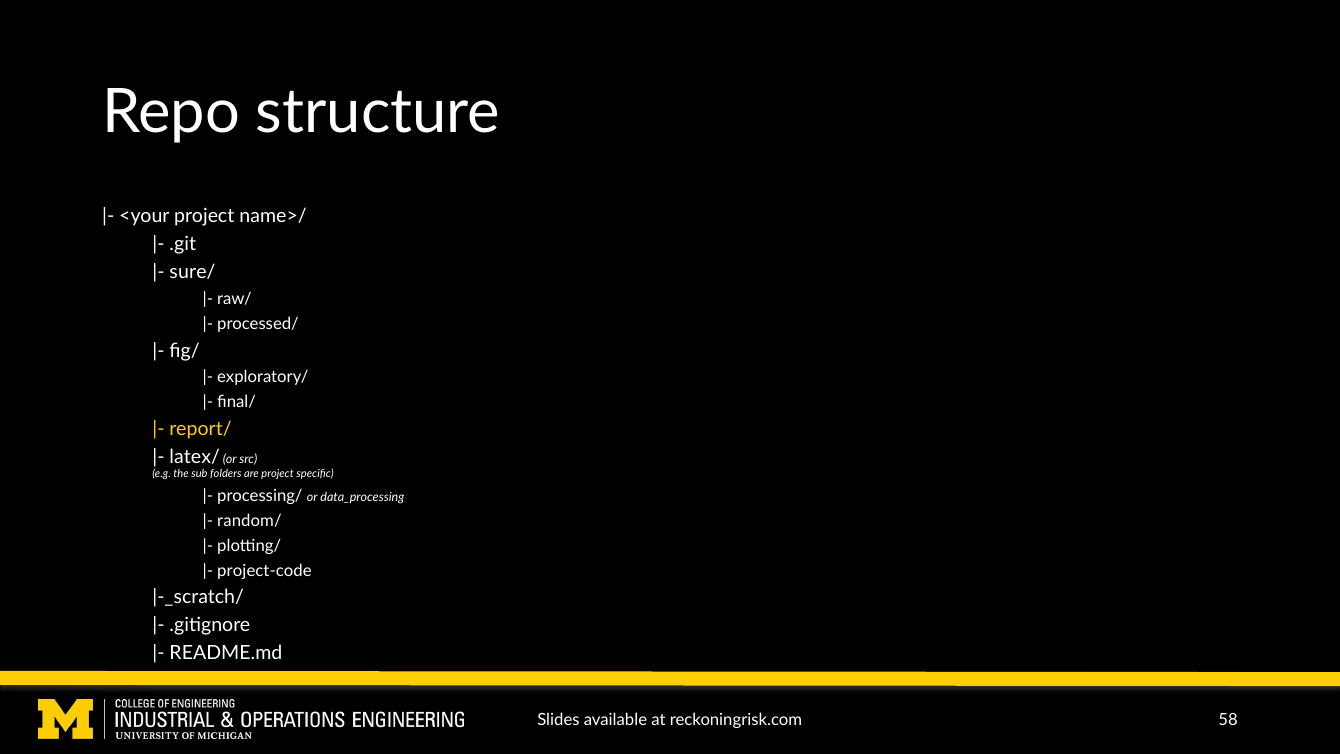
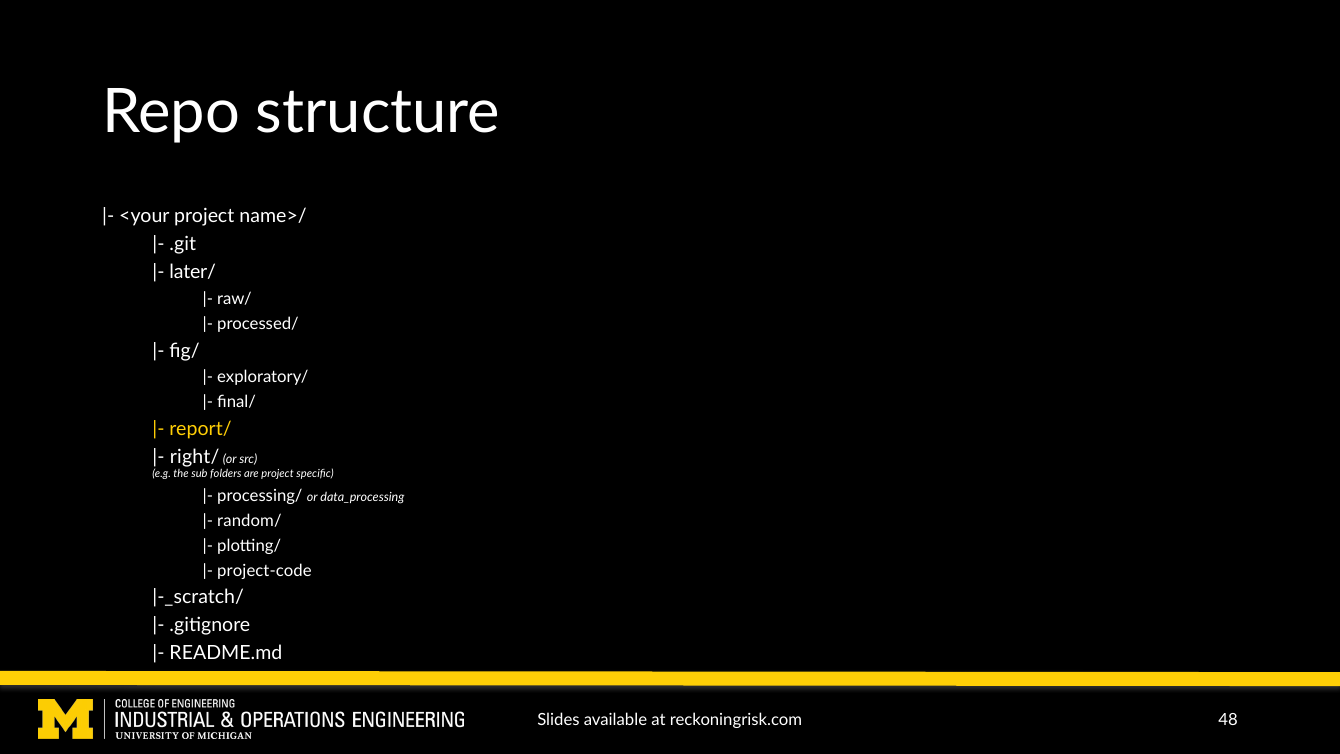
sure/: sure/ -> later/ (193, 272)
latex/: latex/ -> right/ (195, 457)
58: 58 -> 48 (1228, 720)
